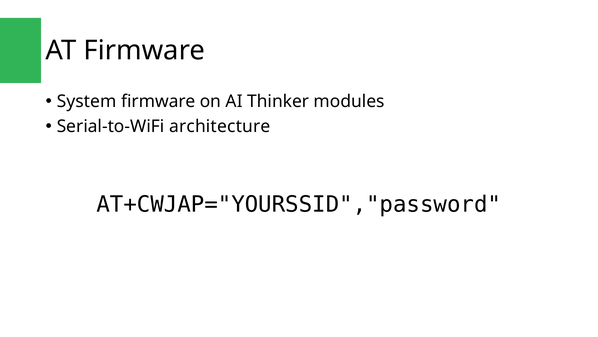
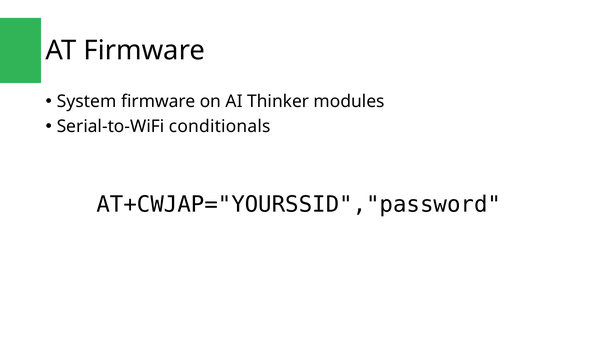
architecture: architecture -> conditionals (220, 126)
